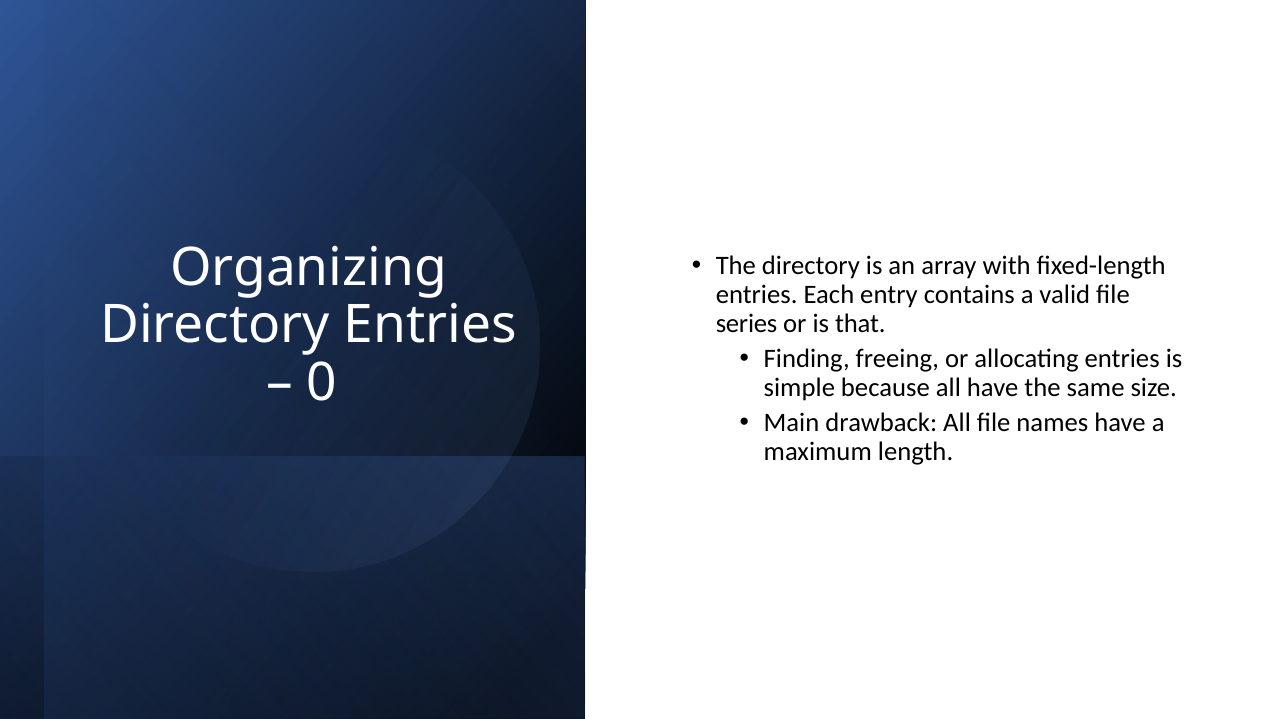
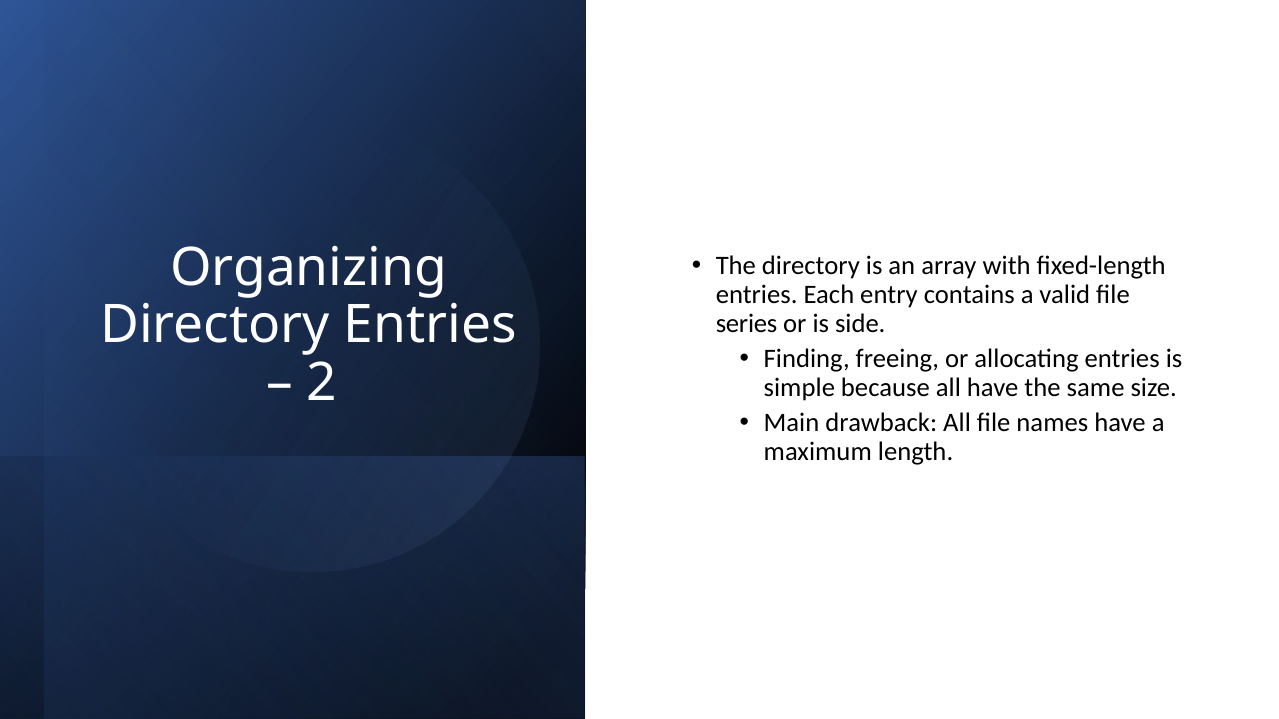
that: that -> side (860, 323)
0: 0 -> 2 (322, 383)
